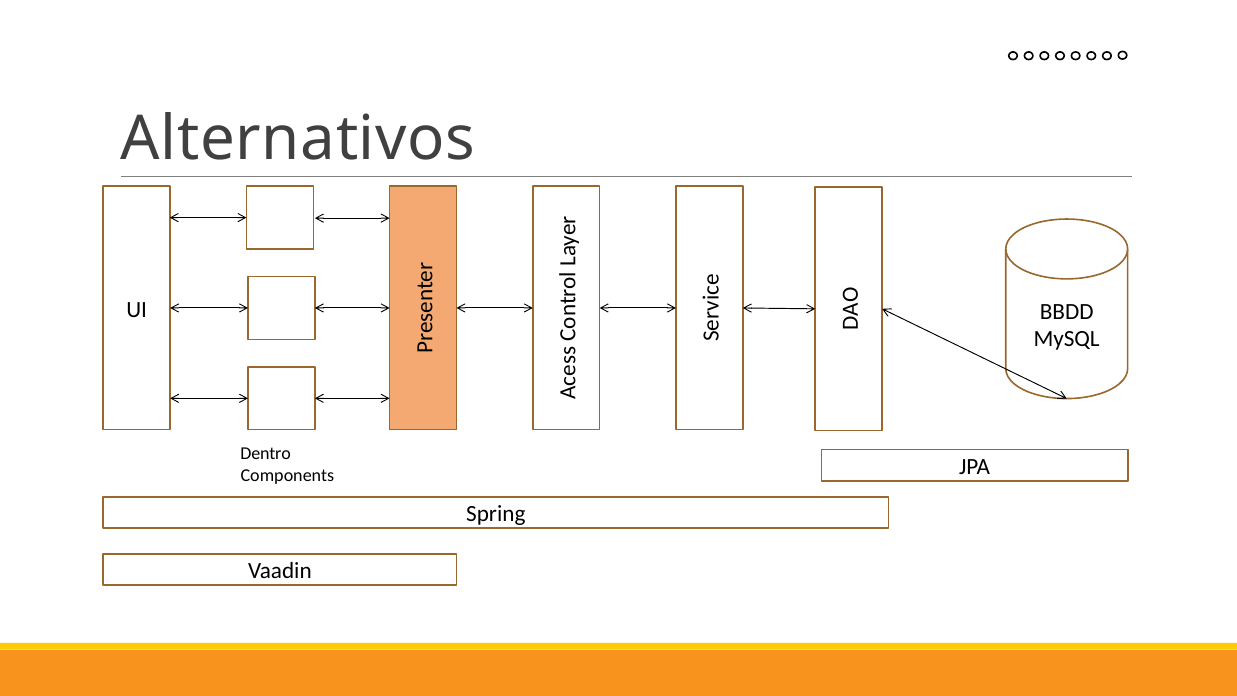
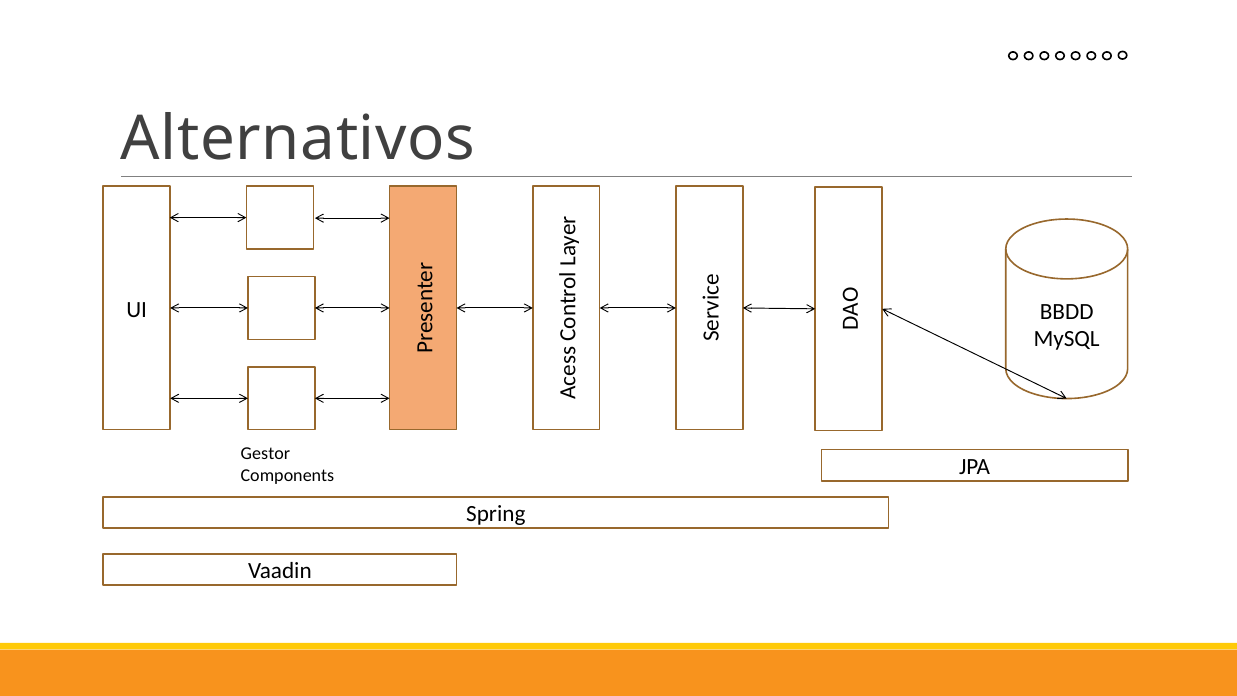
Dentro: Dentro -> Gestor (265, 454)
